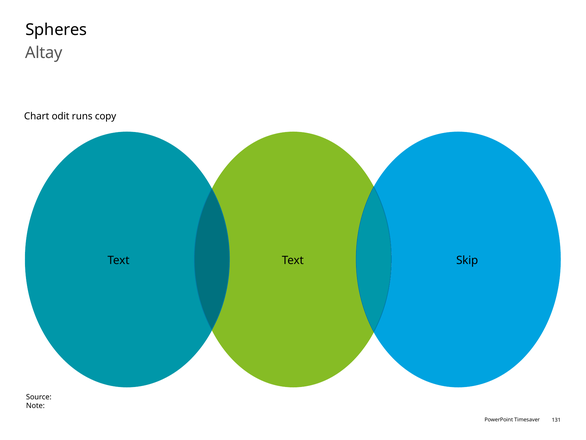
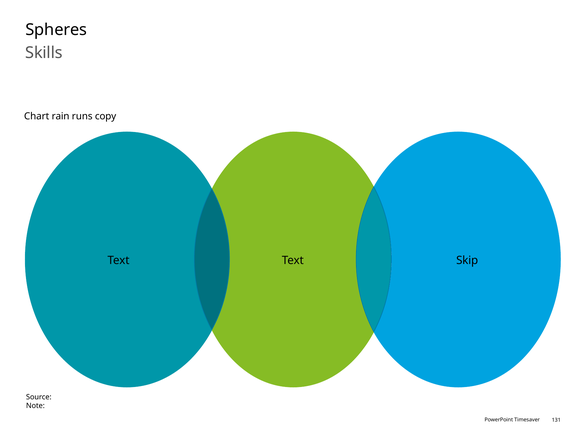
Altay: Altay -> Skills (44, 53)
odit: odit -> rain (61, 116)
